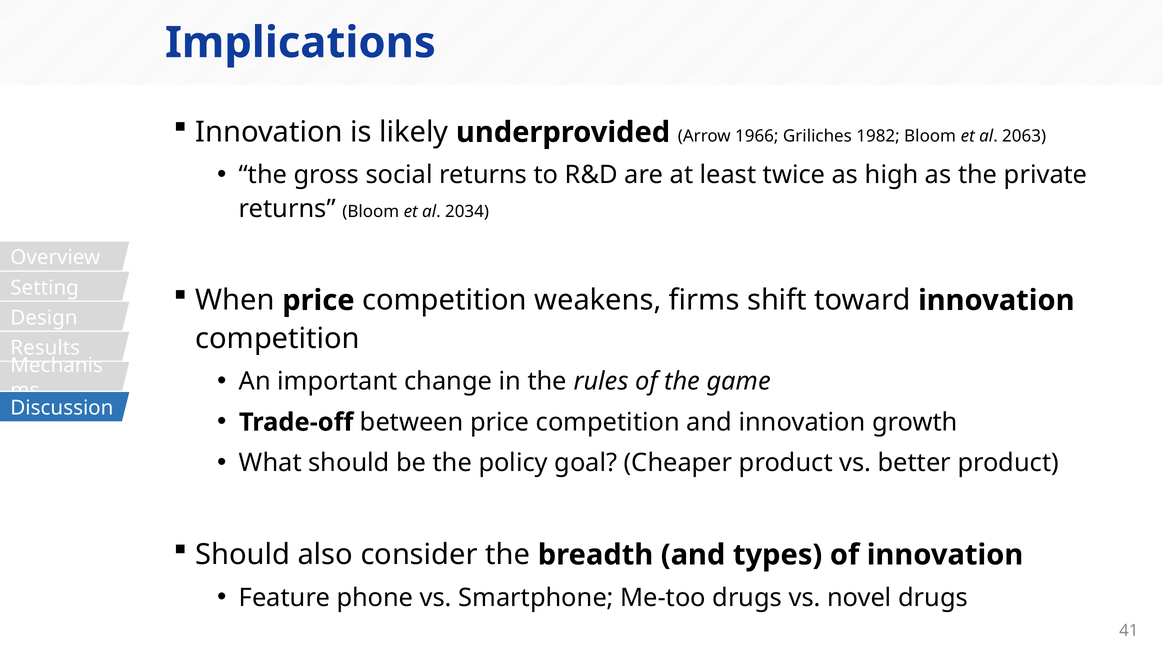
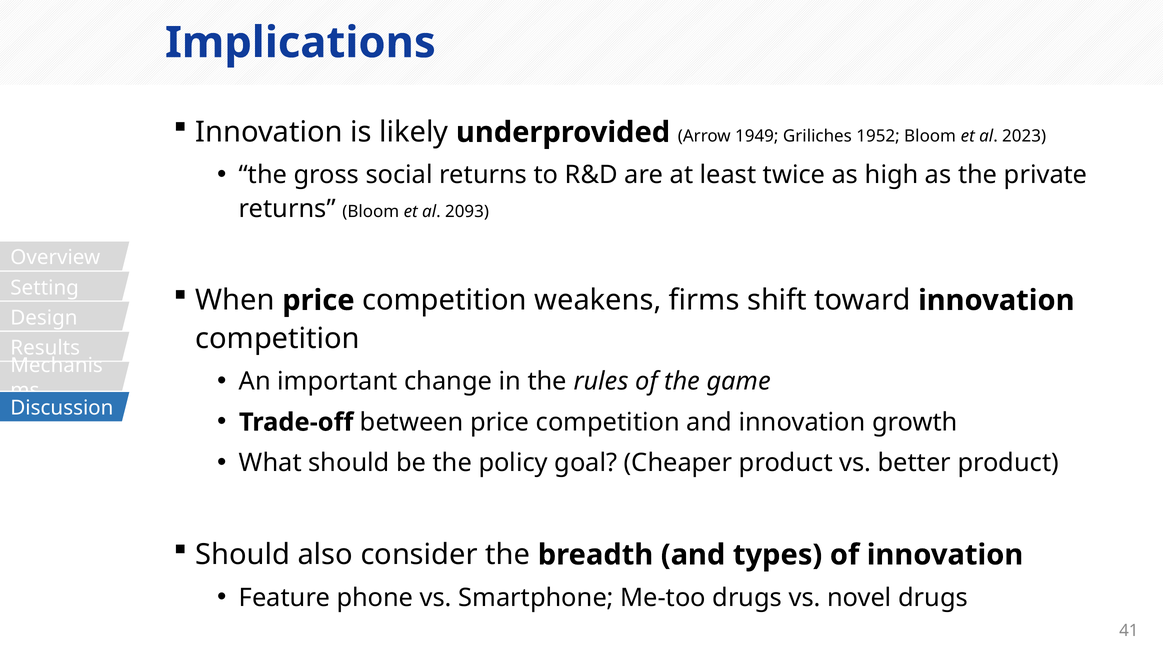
1966: 1966 -> 1949 (757, 136)
1982: 1982 -> 1952 (878, 136)
2063: 2063 -> 2023 (1024, 136)
2034: 2034 -> 2093 (467, 211)
